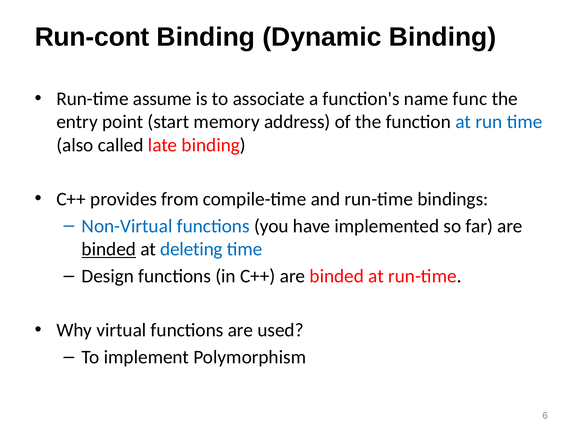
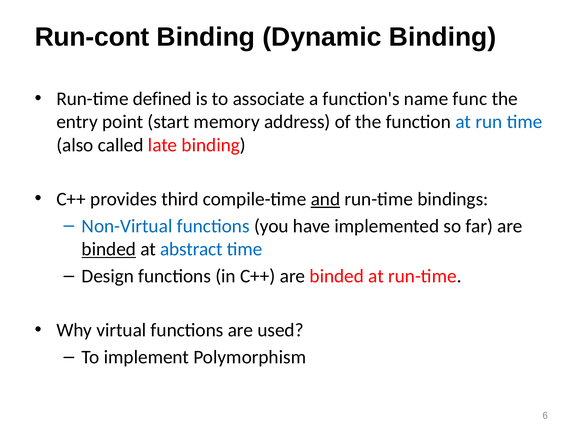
assume: assume -> defined (162, 99)
from: from -> third (180, 199)
and underline: none -> present (325, 199)
deleting: deleting -> abstract (191, 249)
